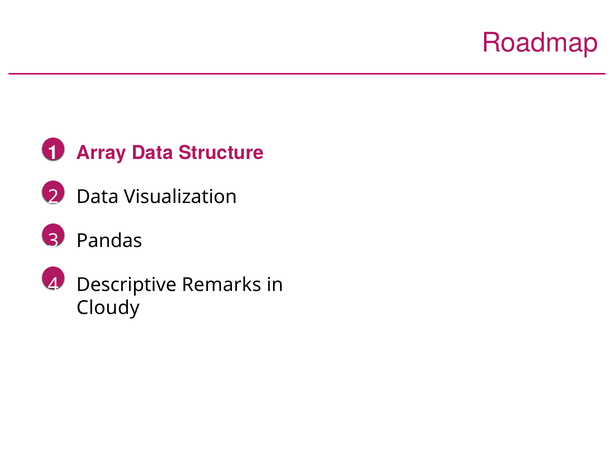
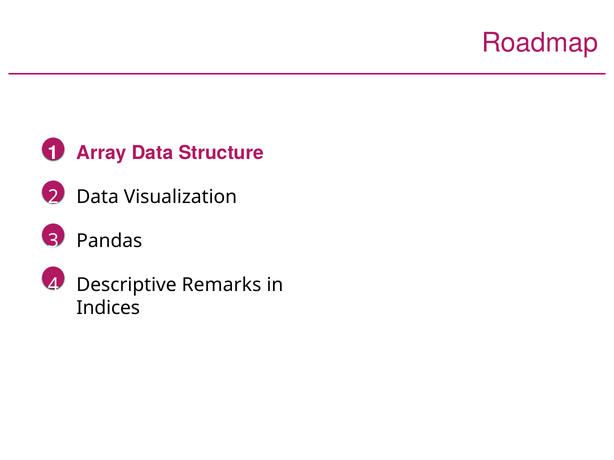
Cloudy: Cloudy -> Indices (108, 308)
